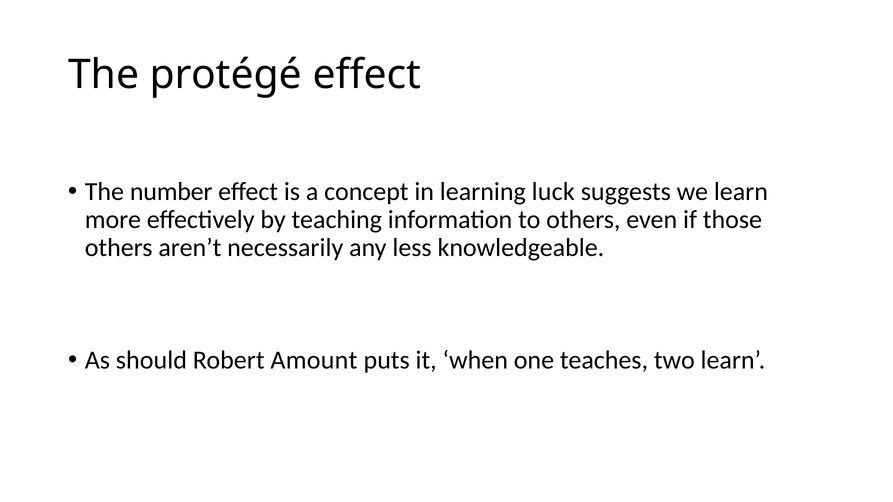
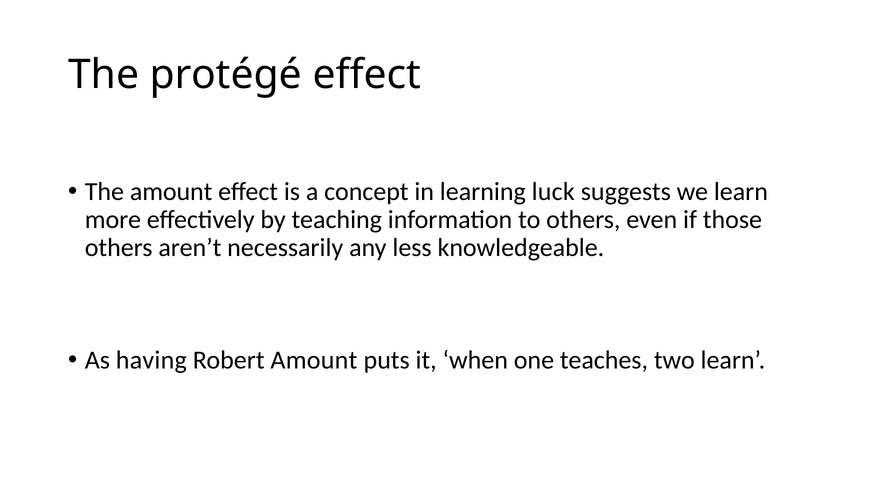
The number: number -> amount (171, 192)
should: should -> having (151, 360)
